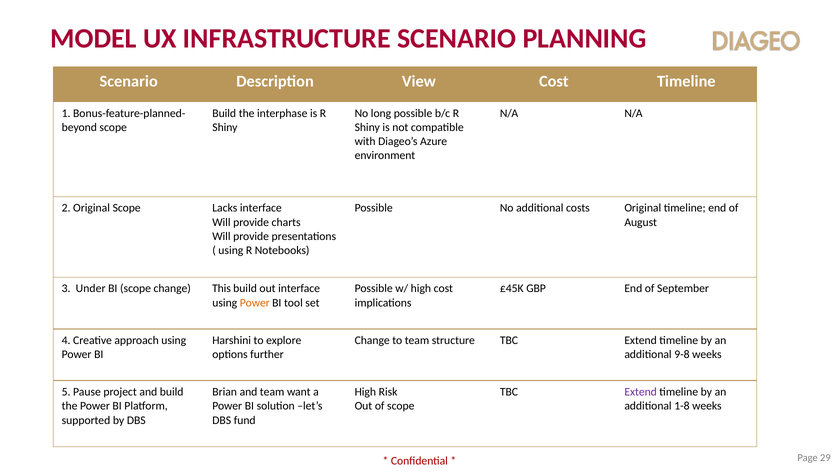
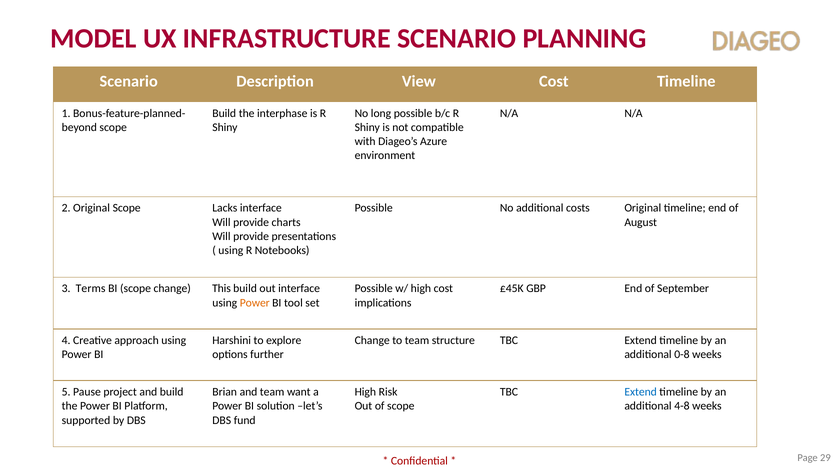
Under: Under -> Terms (91, 289)
9-8: 9-8 -> 0-8 (682, 354)
Extend colour: purple -> blue (641, 392)
1-8: 1-8 -> 4-8 (682, 406)
